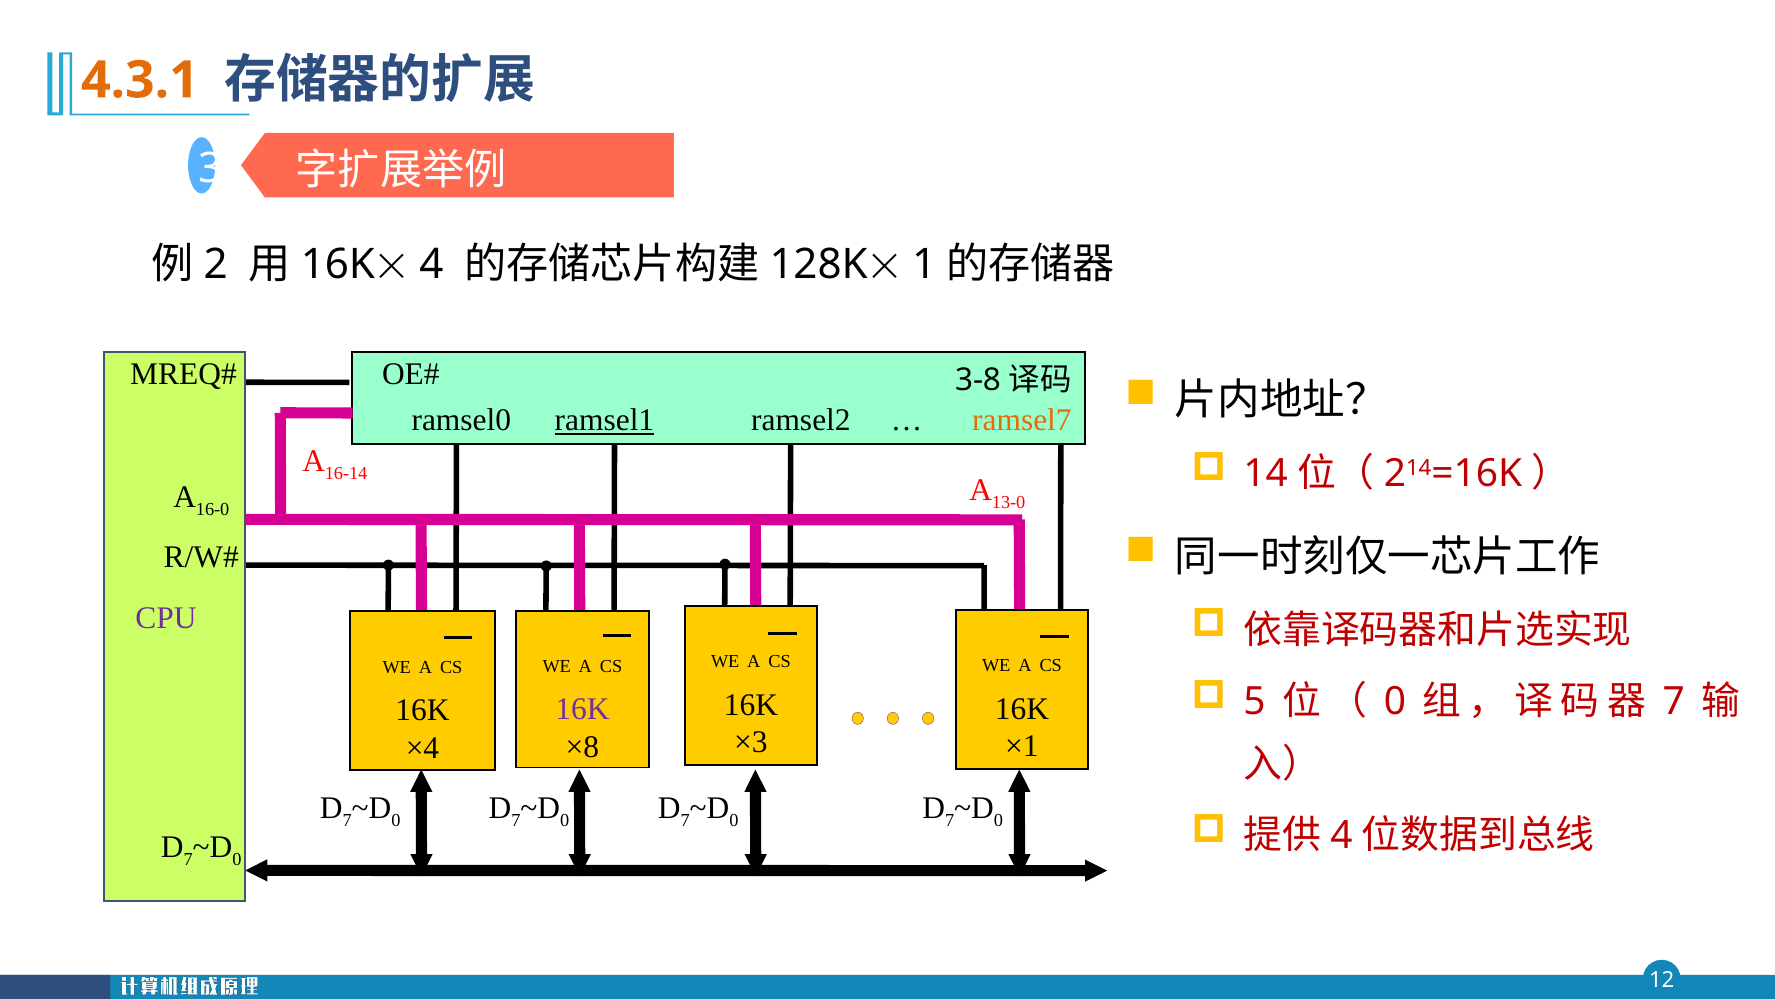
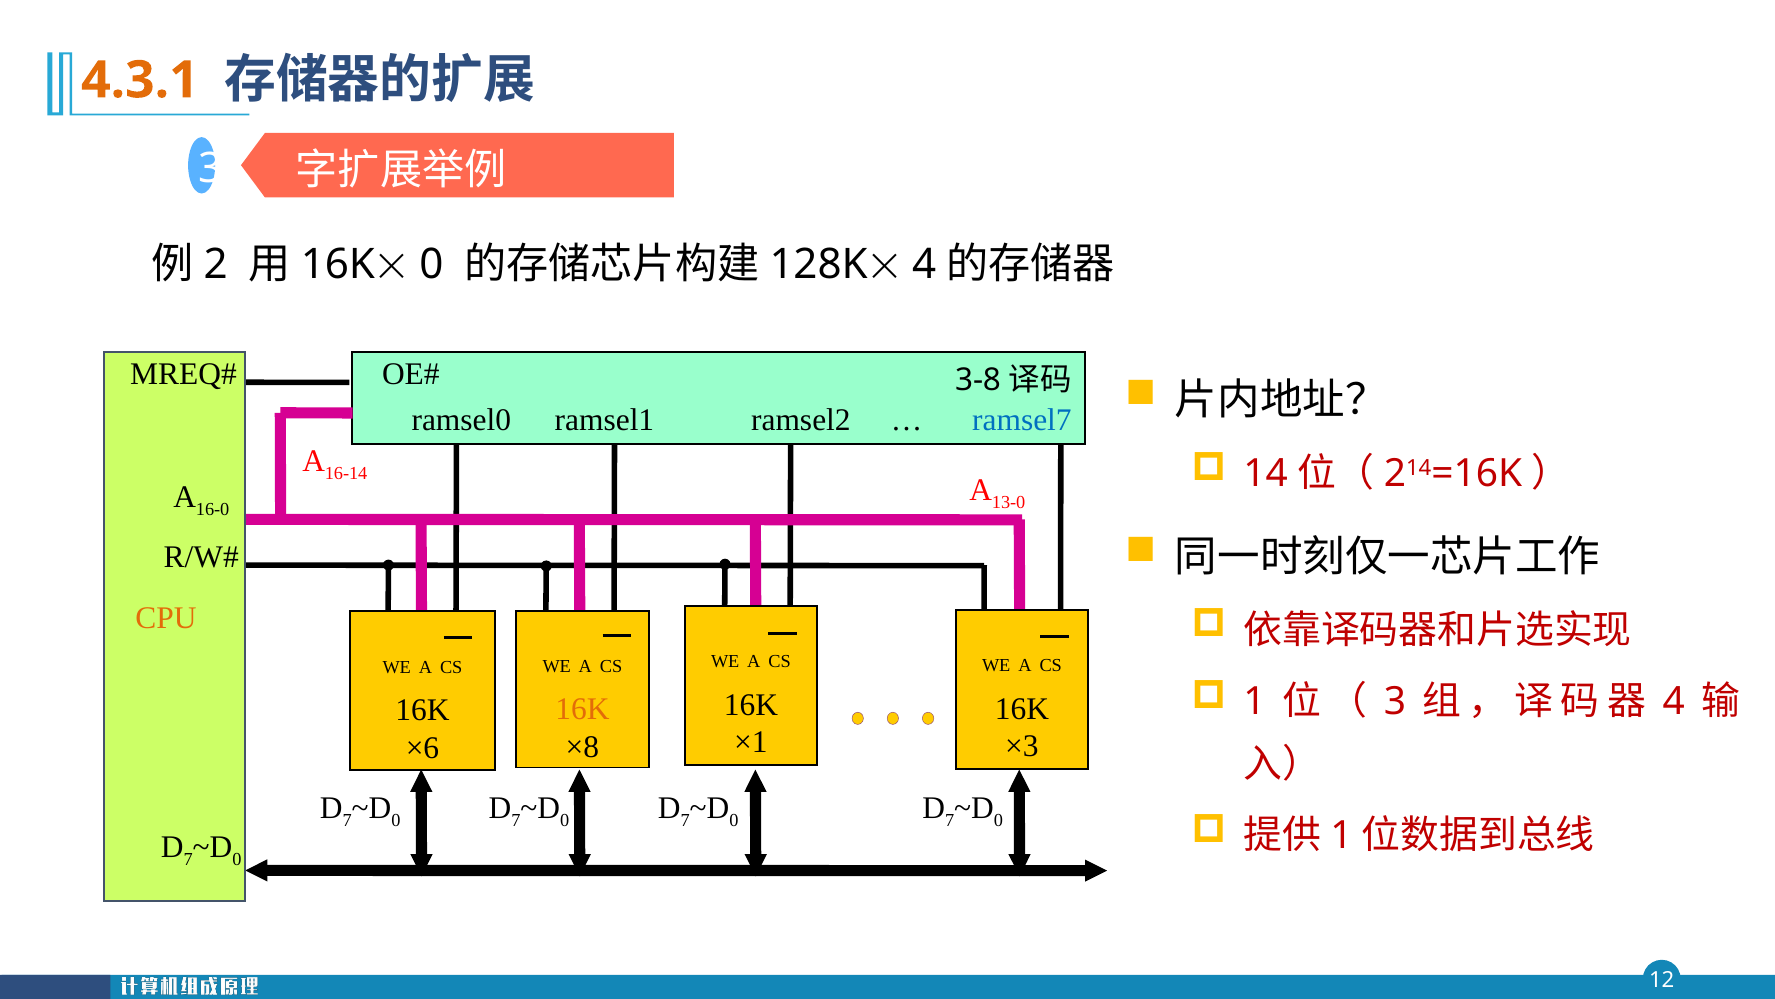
4: 4 -> 0 (431, 264)
1: 1 -> 4 (924, 264)
ramsel1 underline: present -> none (604, 420)
ramsel7 colour: orange -> blue (1022, 420)
CPU colour: purple -> orange (166, 618)
5: 5 -> 1 (1254, 701)
0: 0 -> 3 (1395, 701)
7: 7 -> 4 (1674, 701)
16K colour: purple -> orange (582, 709)
×3: ×3 -> ×1 (751, 742)
×1: ×1 -> ×3 (1022, 746)
×4: ×4 -> ×6 (422, 747)
4: 4 -> 1 (1341, 835)
